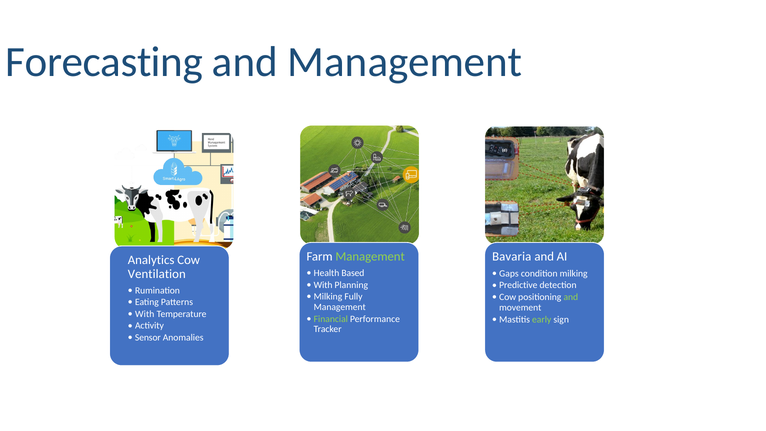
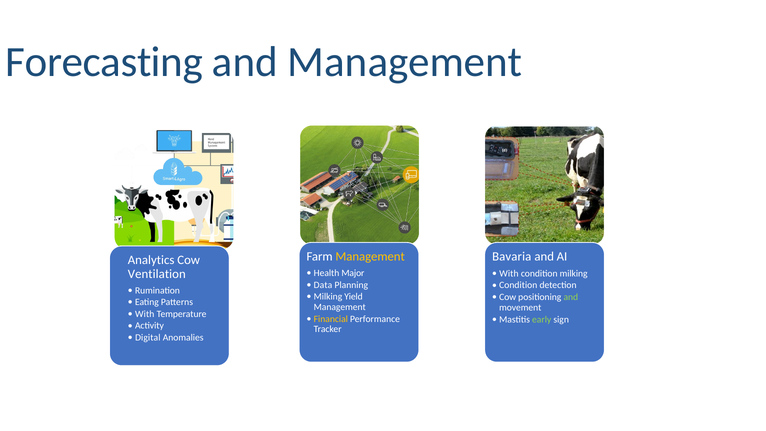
Management colour: light green -> yellow (370, 257)
Based: Based -> Major (353, 273)
Gaps: Gaps -> With (509, 273)
With: With -> Data (323, 285)
Predictive: Predictive -> Condition (518, 285)
Fully: Fully -> Yield (354, 297)
Financial colour: light green -> yellow (331, 319)
Sensor: Sensor -> Digital (148, 337)
